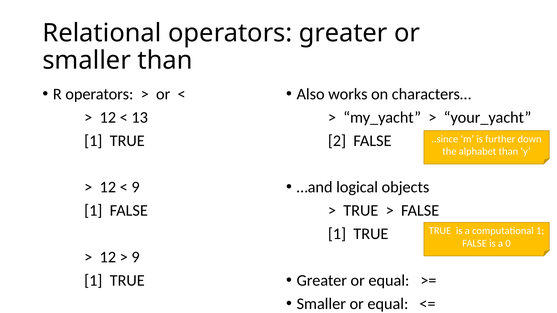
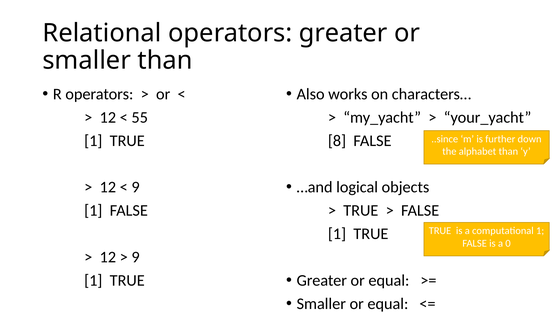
13: 13 -> 55 (140, 117)
2: 2 -> 8 (337, 141)
